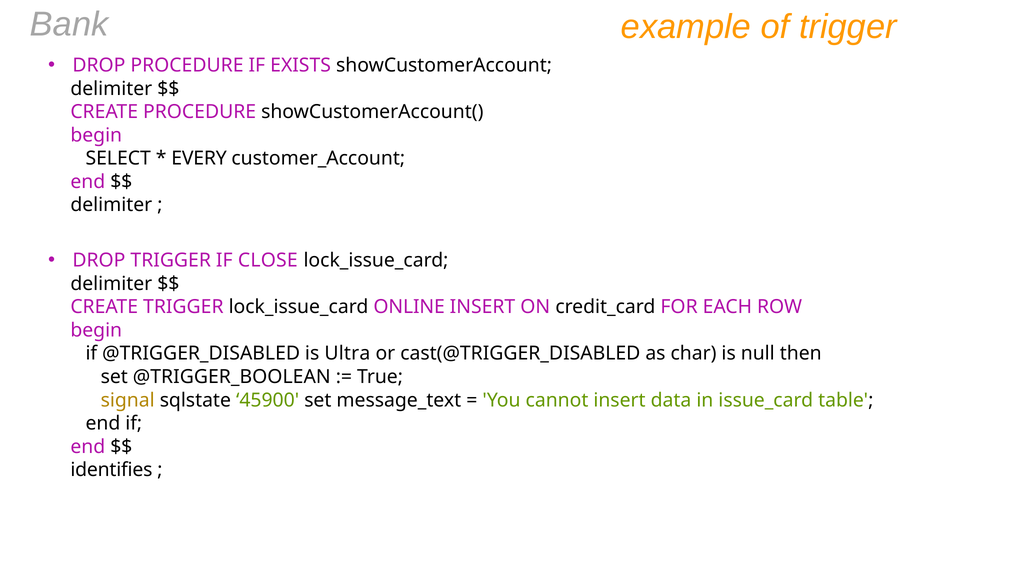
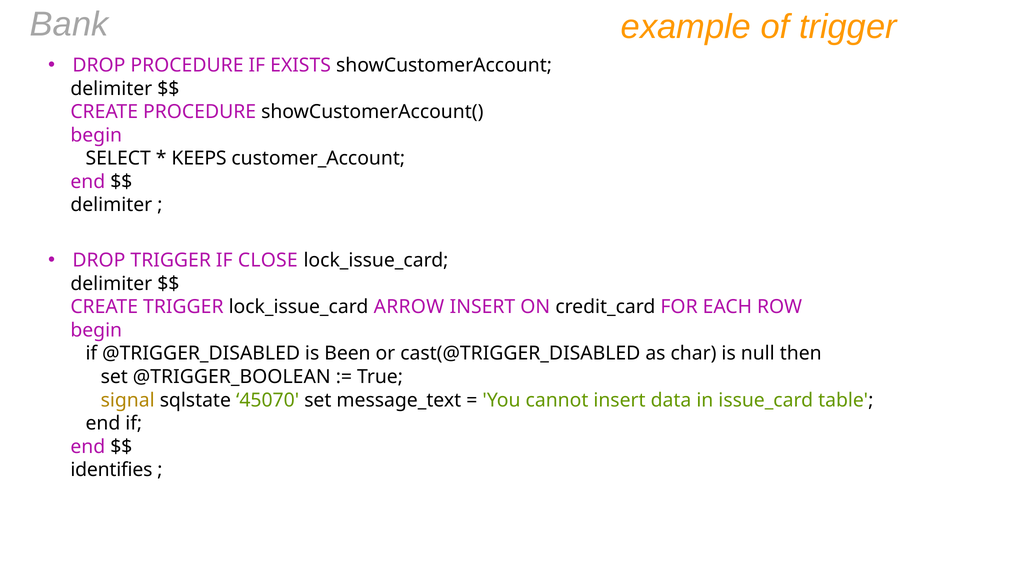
EVERY: EVERY -> KEEPS (199, 158)
ONLINE: ONLINE -> ARROW (409, 307)
Ultra: Ultra -> Been (347, 353)
45900: 45900 -> 45070 (268, 400)
